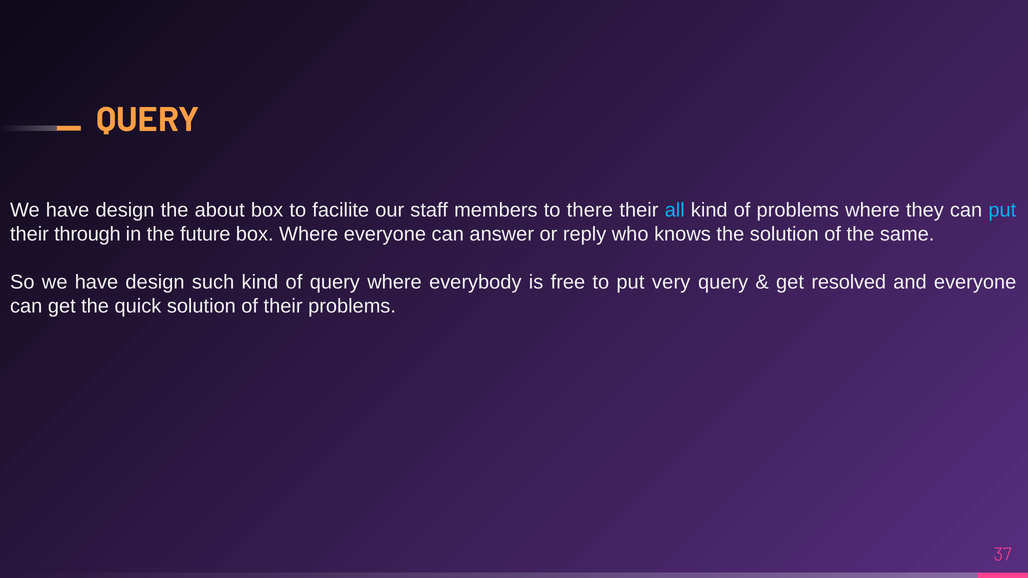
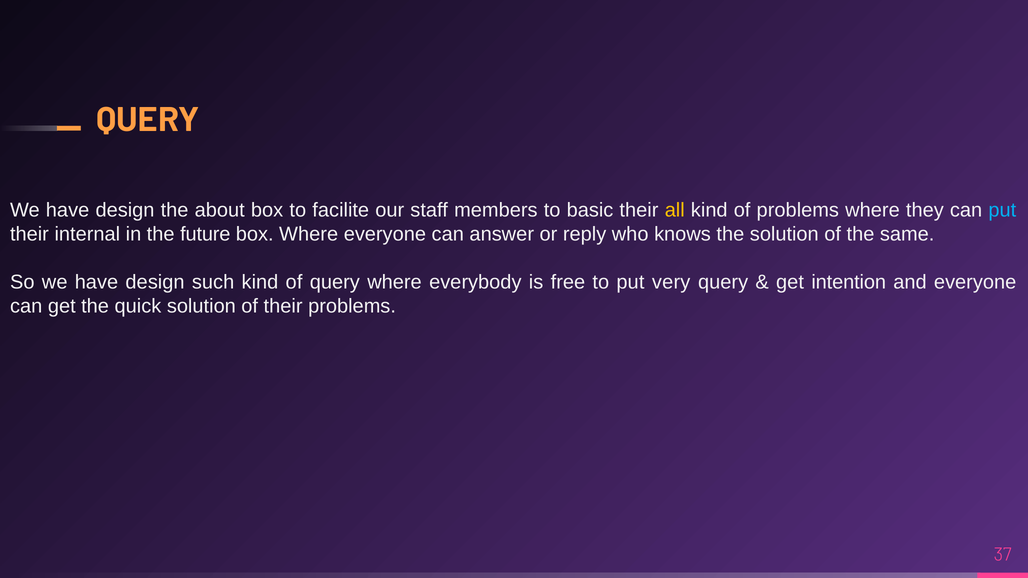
there: there -> basic (590, 210)
all colour: light blue -> yellow (675, 210)
through: through -> internal (87, 234)
resolved: resolved -> intention (849, 282)
